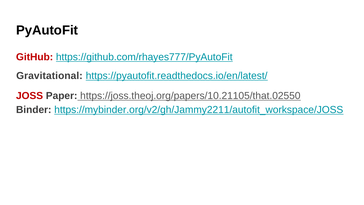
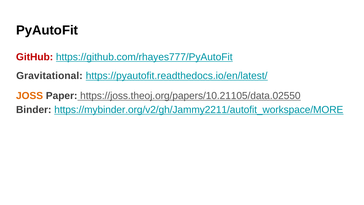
JOSS colour: red -> orange (30, 96)
https://joss.theoj.org/papers/10.21105/that.02550: https://joss.theoj.org/papers/10.21105/that.02550 -> https://joss.theoj.org/papers/10.21105/data.02550 (190, 96)
https://mybinder.org/v2/gh/Jammy2211/autofit_workspace/JOSS: https://mybinder.org/v2/gh/Jammy2211/autofit_workspace/JOSS -> https://mybinder.org/v2/gh/Jammy2211/autofit_workspace/MORE (199, 110)
